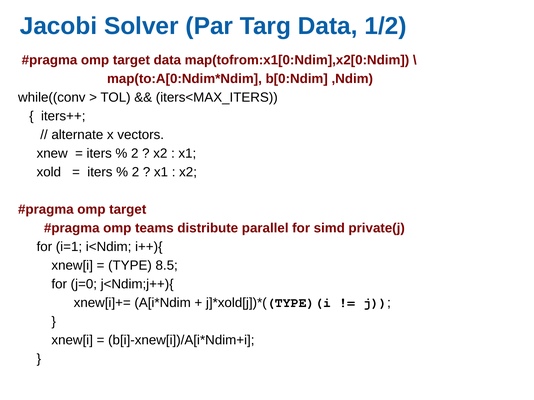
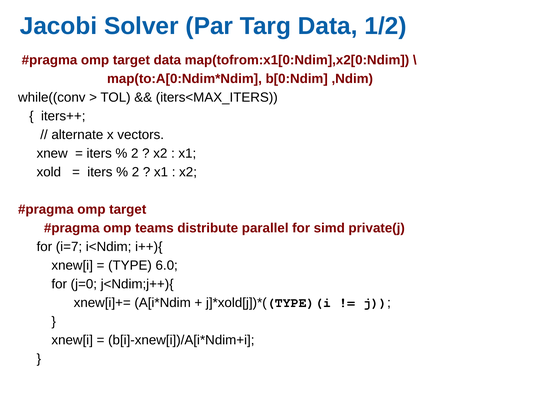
i=1: i=1 -> i=7 (69, 247)
8.5: 8.5 -> 6.0 (167, 266)
